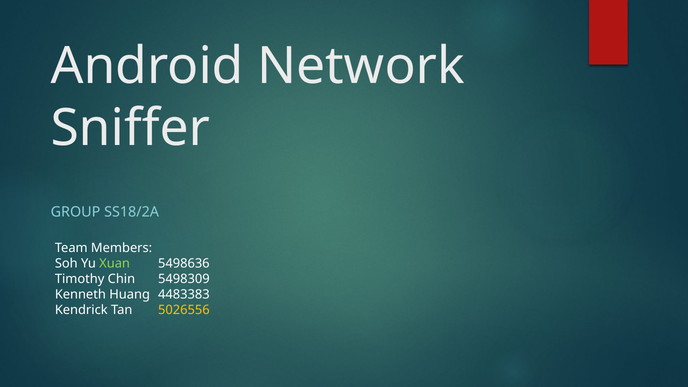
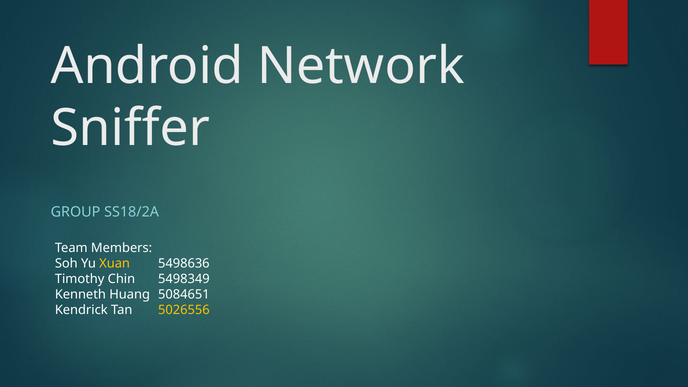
Xuan colour: light green -> yellow (115, 264)
5498309: 5498309 -> 5498349 (184, 279)
4483383: 4483383 -> 5084651 (184, 294)
